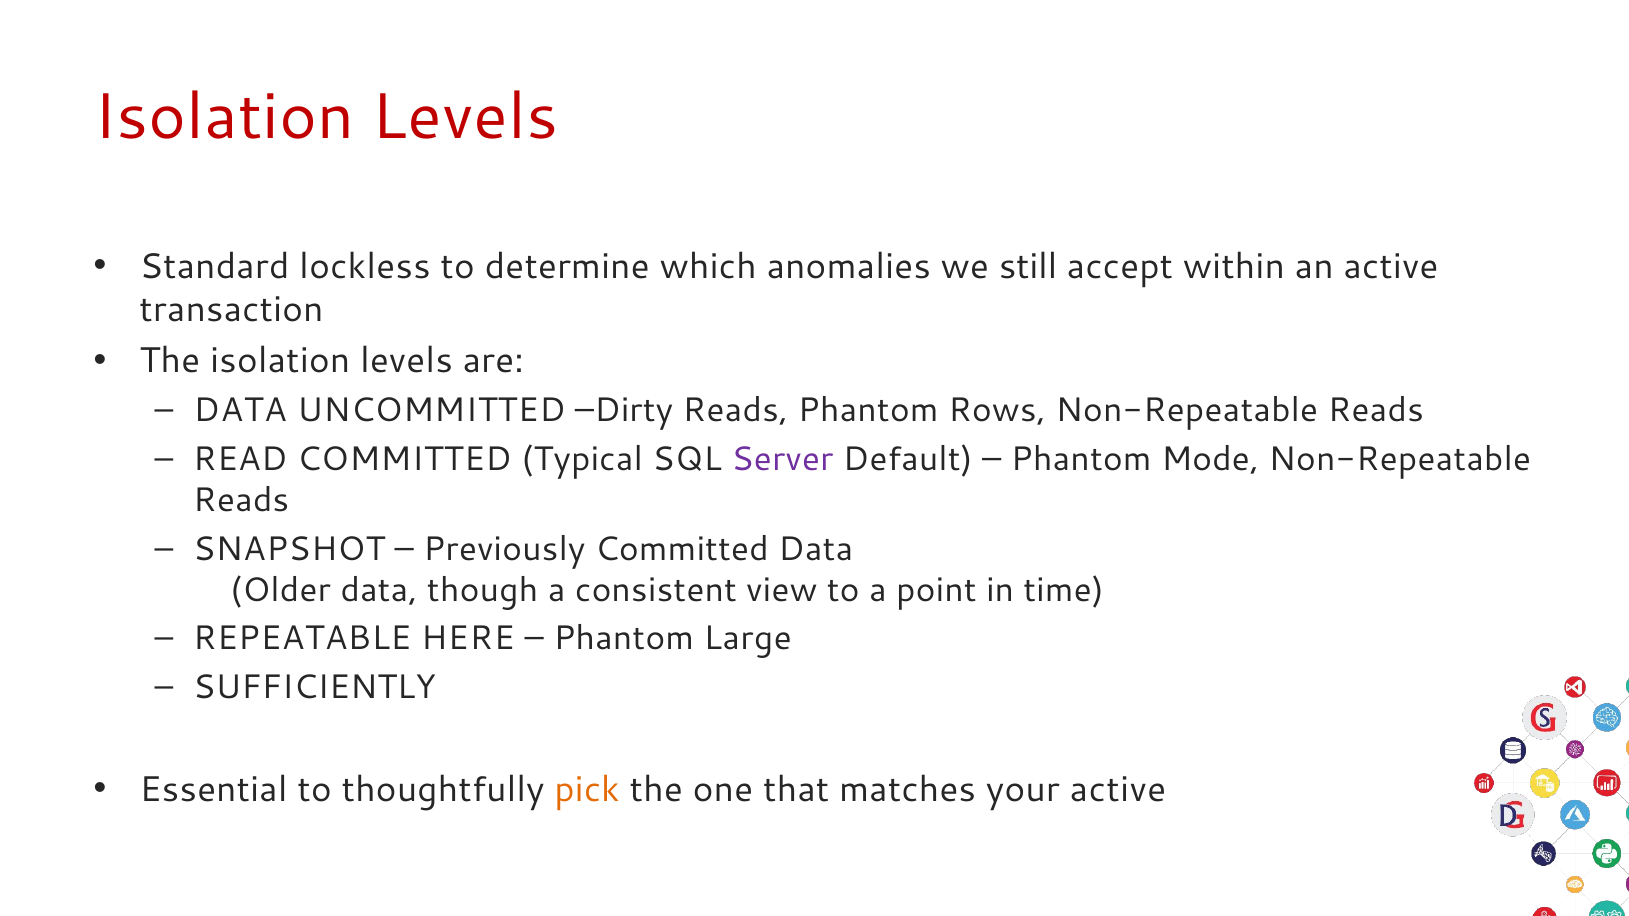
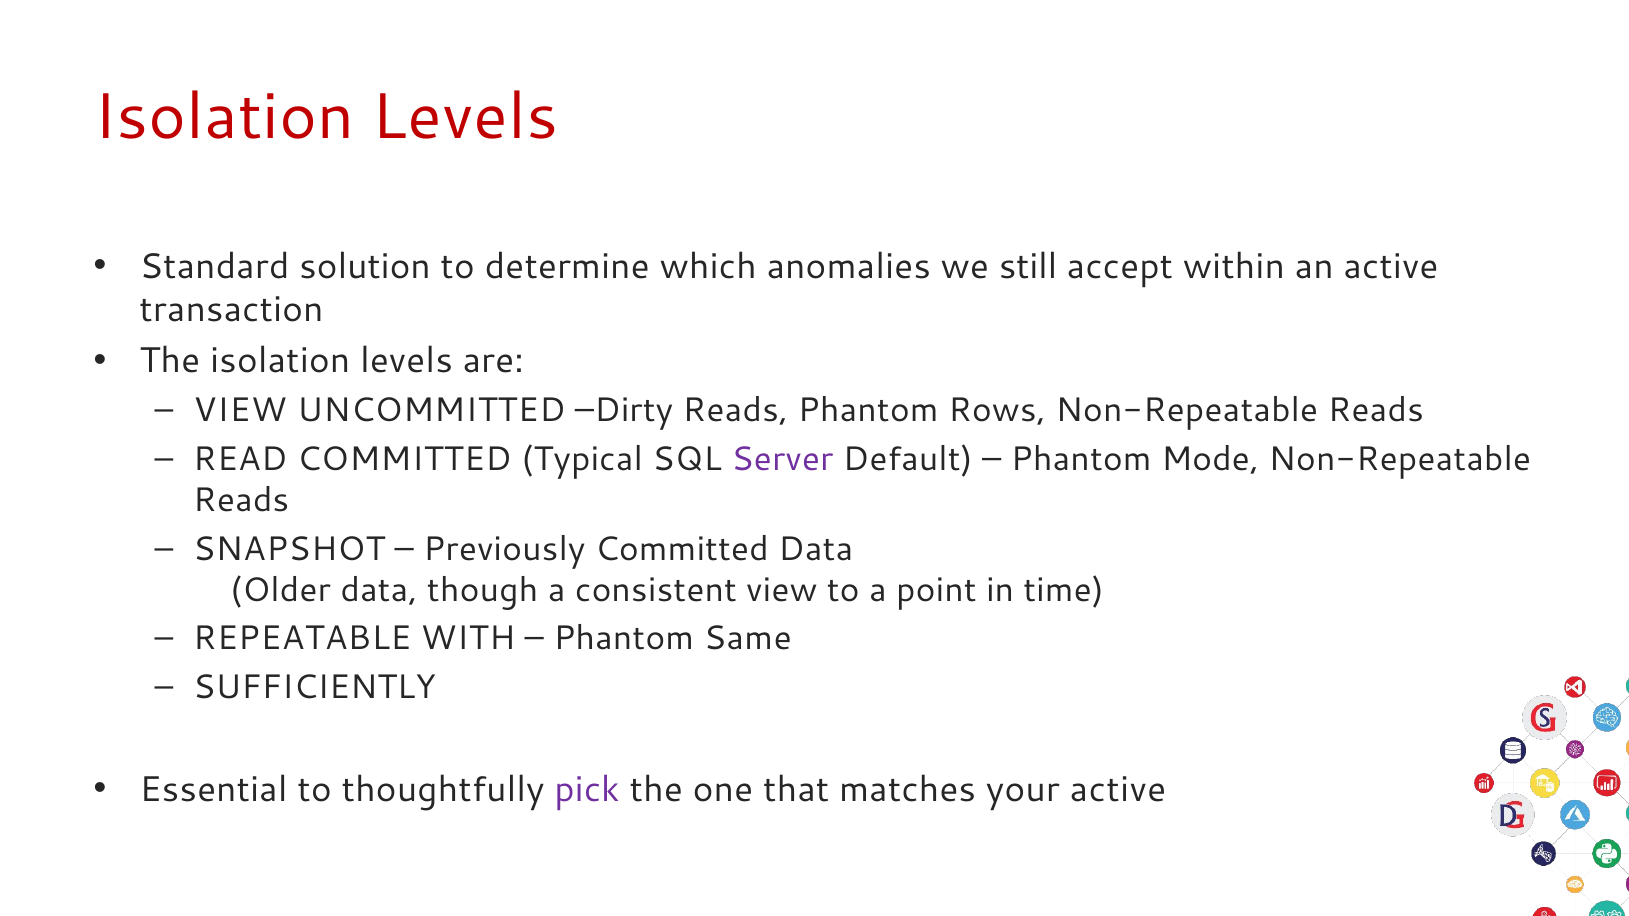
lockless: lockless -> solution (365, 267)
DATA: DATA -> VIEW (240, 411)
HERE: HERE -> WITH (468, 639)
Large: Large -> Same (748, 639)
pick colour: orange -> purple (587, 790)
